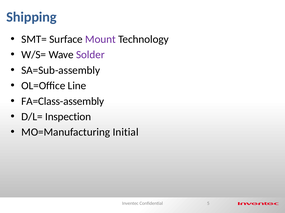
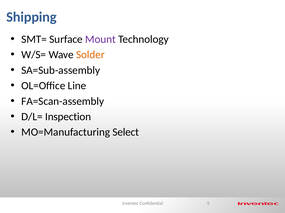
Solder colour: purple -> orange (90, 55)
FA=Class-assembly: FA=Class-assembly -> FA=Scan-assembly (63, 102)
Initial: Initial -> Select (126, 133)
